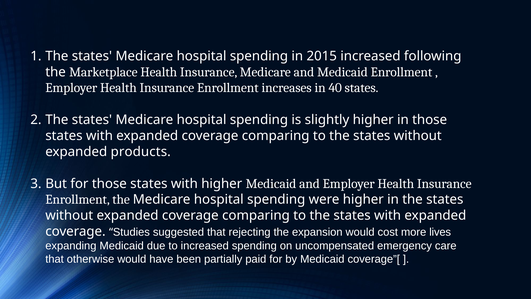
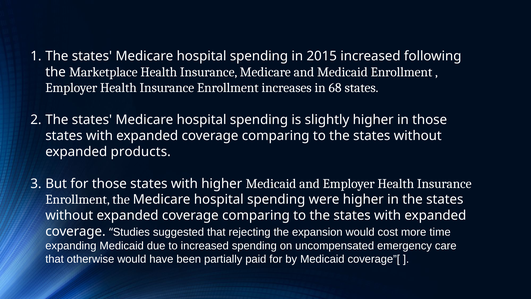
40: 40 -> 68 (335, 88)
lives: lives -> time (440, 232)
